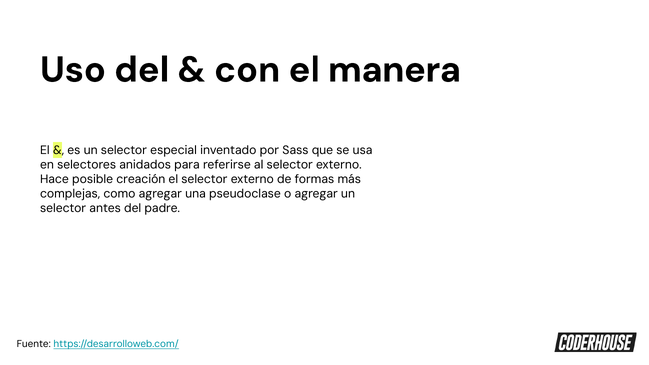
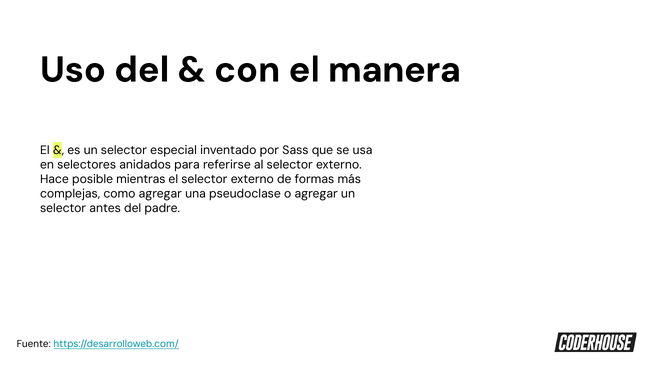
creación: creación -> mientras (141, 179)
